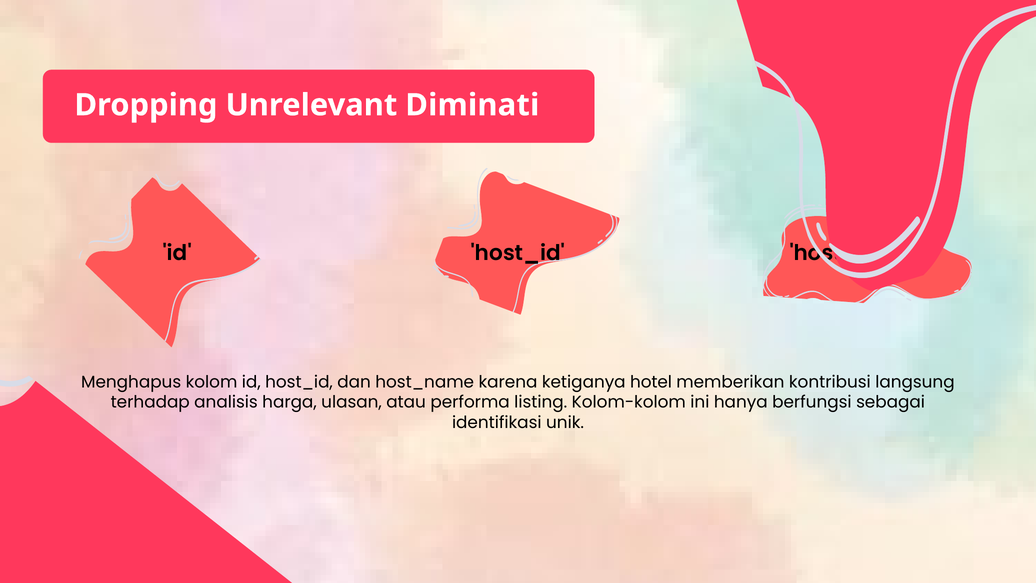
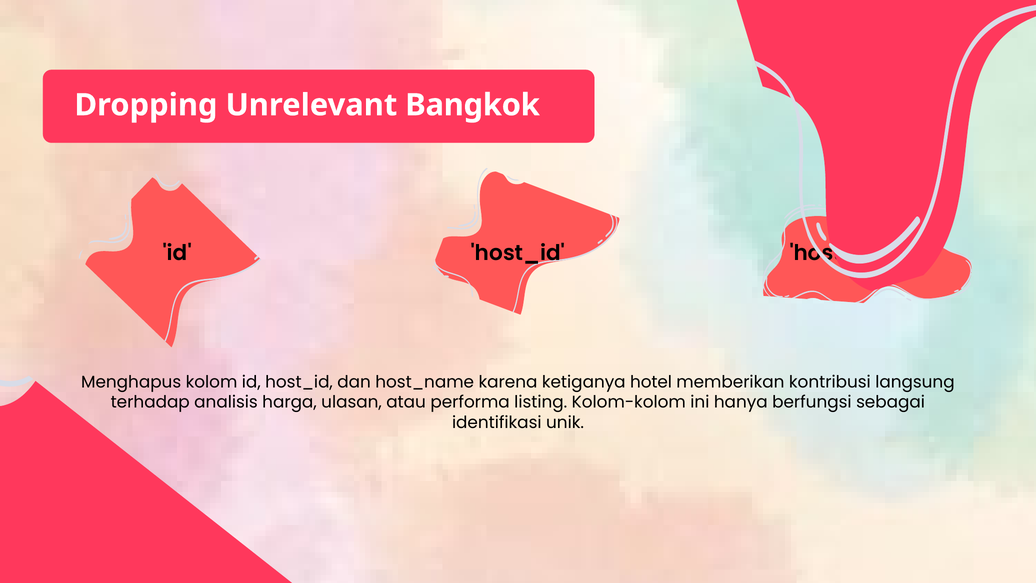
Diminati: Diminati -> Bangkok (473, 105)
